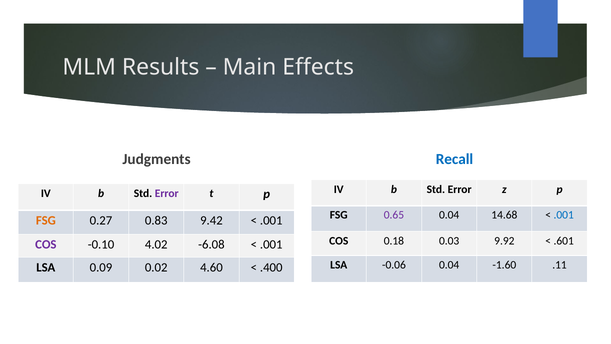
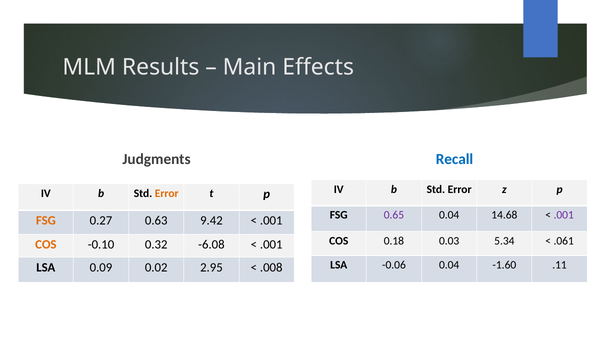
Error colour: purple -> orange (167, 193)
.001 colour: blue -> purple (564, 215)
0.83: 0.83 -> 0.63 (156, 220)
9.92: 9.92 -> 5.34 (504, 240)
.601: .601 -> .061 (564, 240)
COS colour: purple -> orange (46, 244)
4.02: 4.02 -> 0.32 (156, 244)
4.60: 4.60 -> 2.95 (211, 267)
.400: .400 -> .008 (271, 267)
